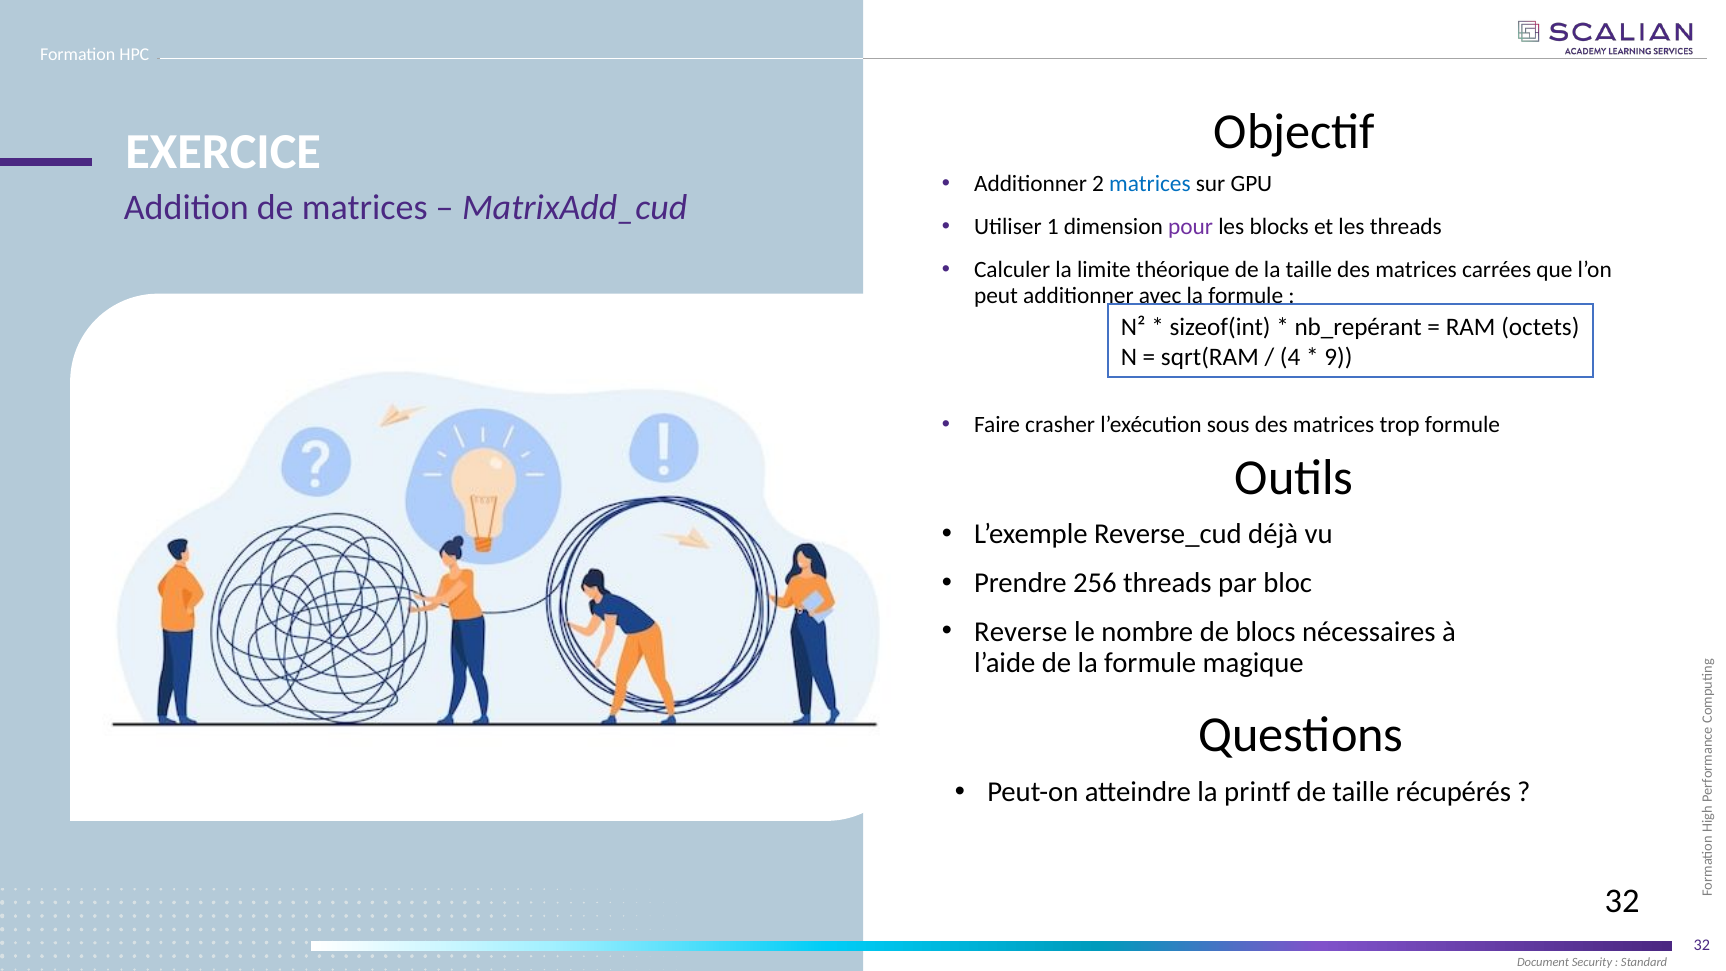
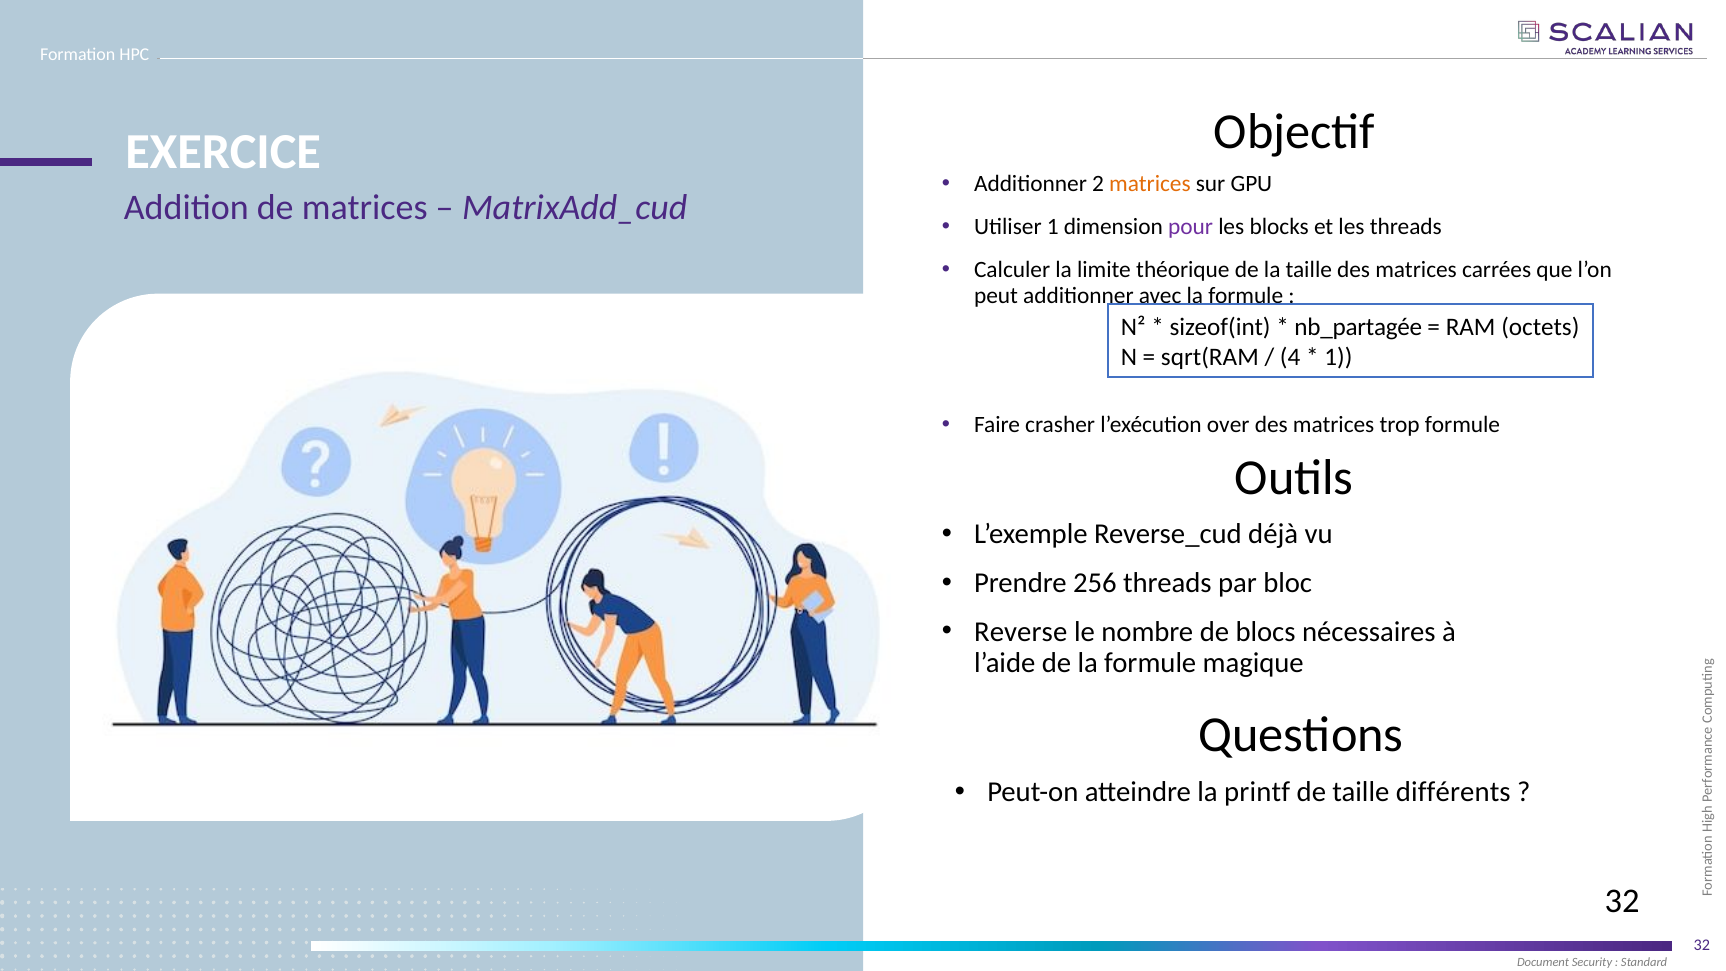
matrices colour: blue -> orange (1150, 183)
nb_repérant: nb_repérant -> nb_partagée (1358, 327)
9: 9 -> 1 (1338, 357)
sous: sous -> over (1228, 425)
récupérés: récupérés -> différents (1453, 792)
